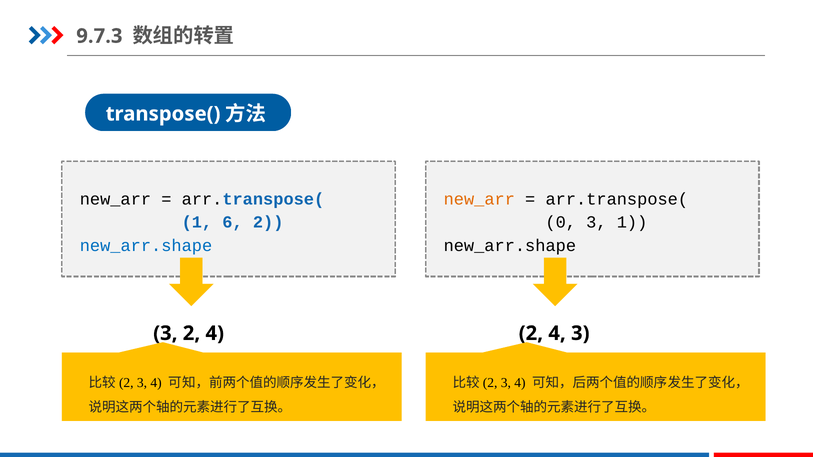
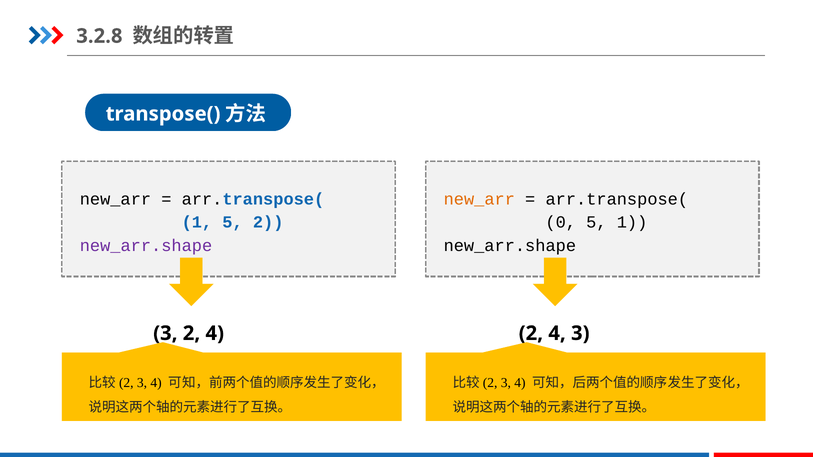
9.7.3: 9.7.3 -> 3.2.8 (99, 36)
1 6: 6 -> 5 (233, 223)
0 3: 3 -> 5 (596, 223)
new_arr.shape colour: blue -> purple (146, 246)
